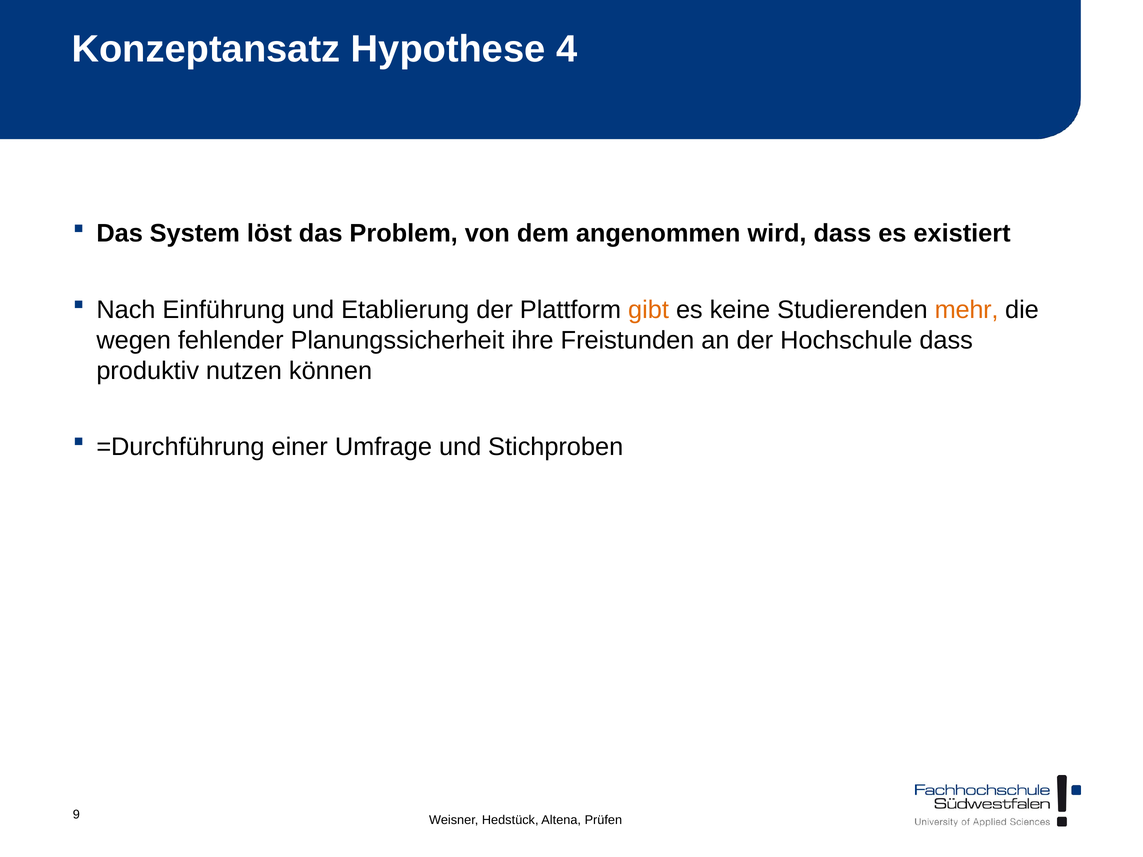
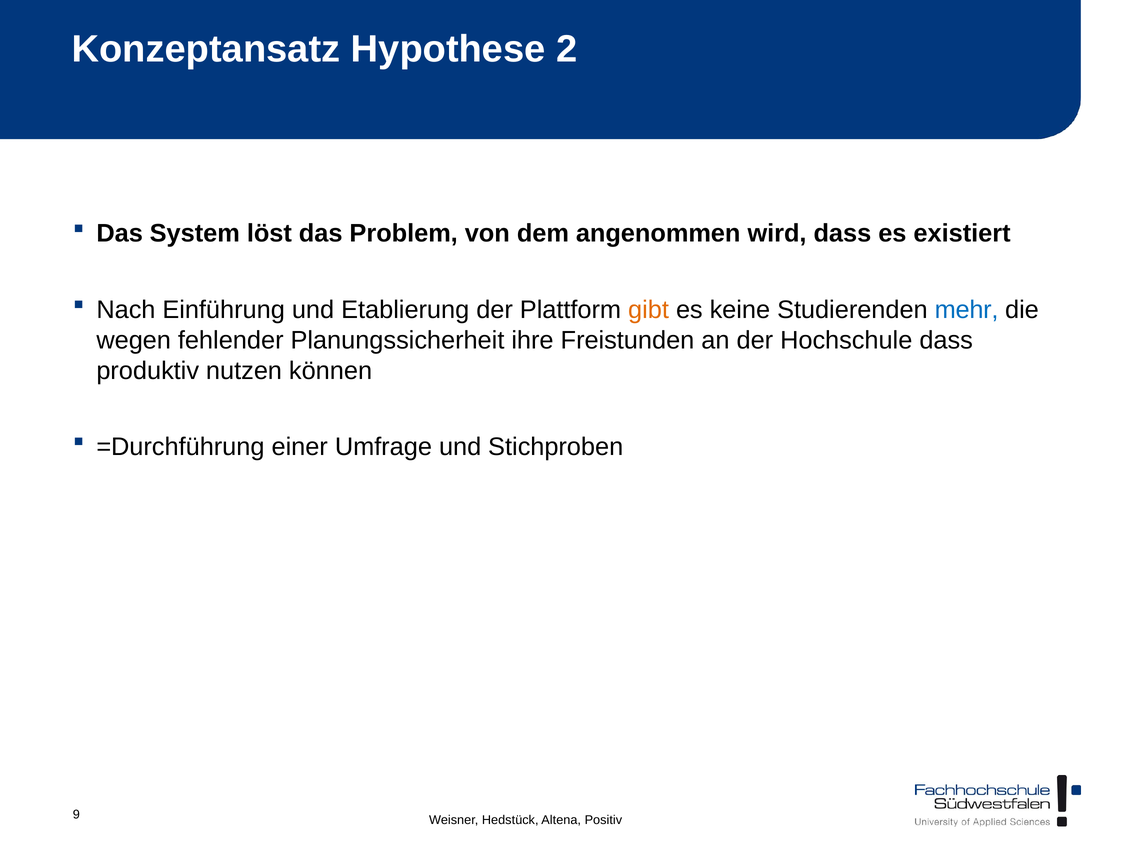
4: 4 -> 2 (567, 49)
mehr colour: orange -> blue (967, 310)
Prüfen: Prüfen -> Positiv (603, 820)
